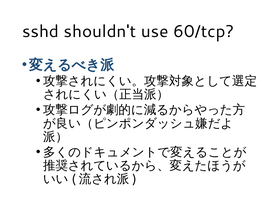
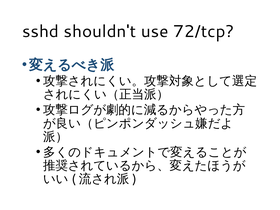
60/tcp: 60/tcp -> 72/tcp (204, 31)
